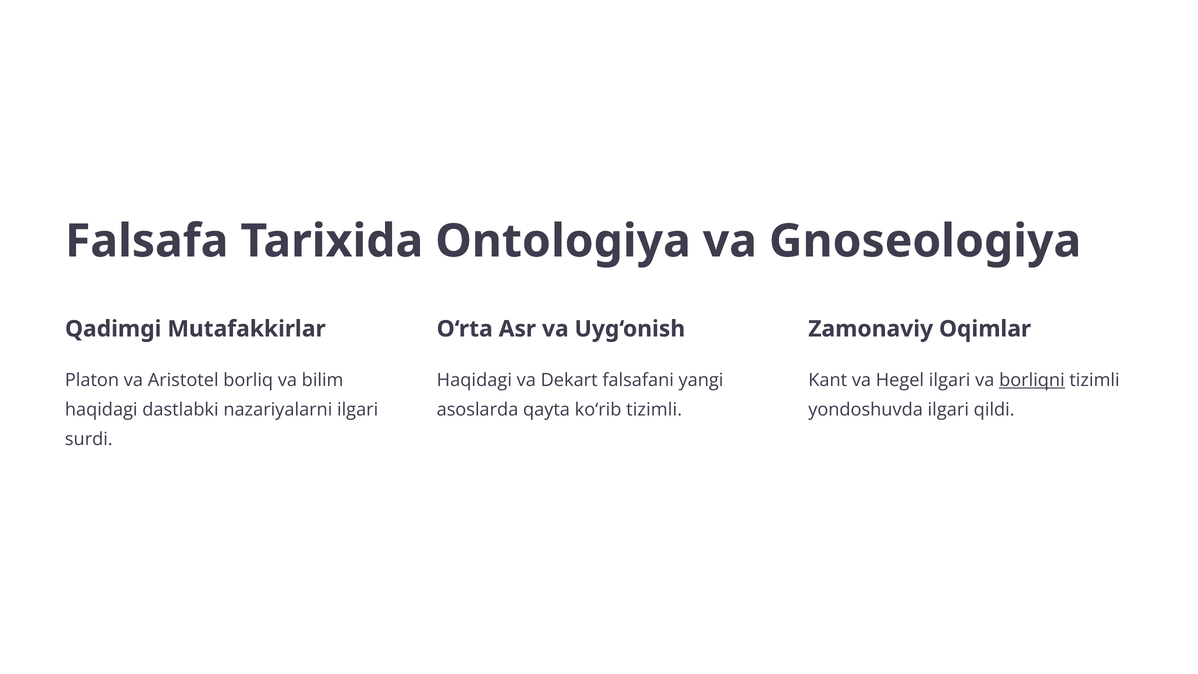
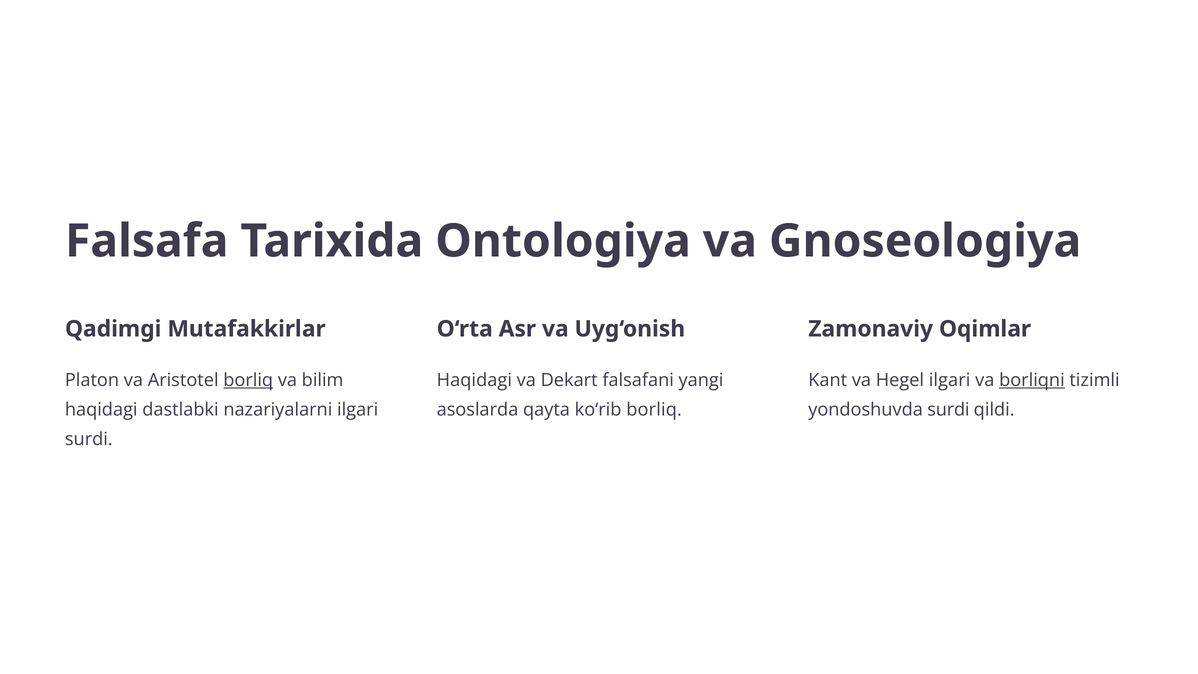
borliq underline: none -> present (248, 380)
ko‘rib tizimli: tizimli -> borliq (654, 410)
yondoshuvda ilgari: ilgari -> surdi (948, 410)
